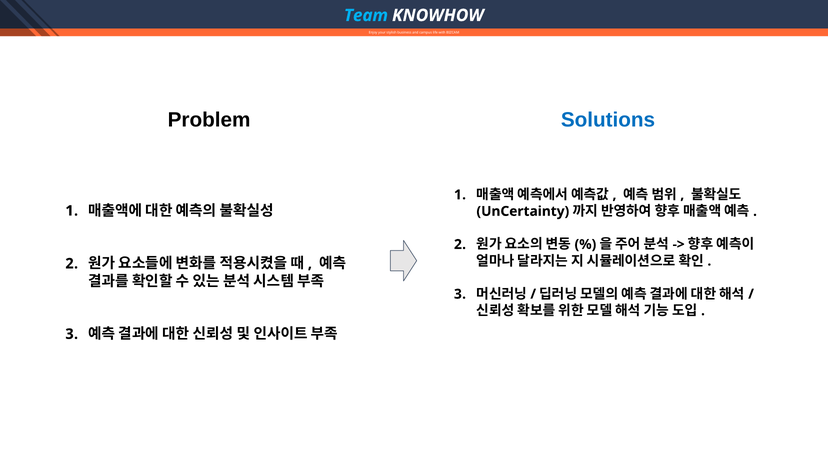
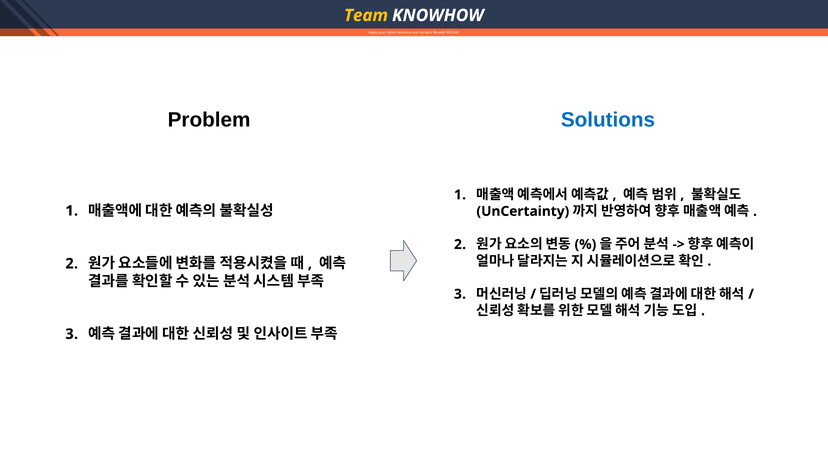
Team colour: light blue -> yellow (366, 15)
